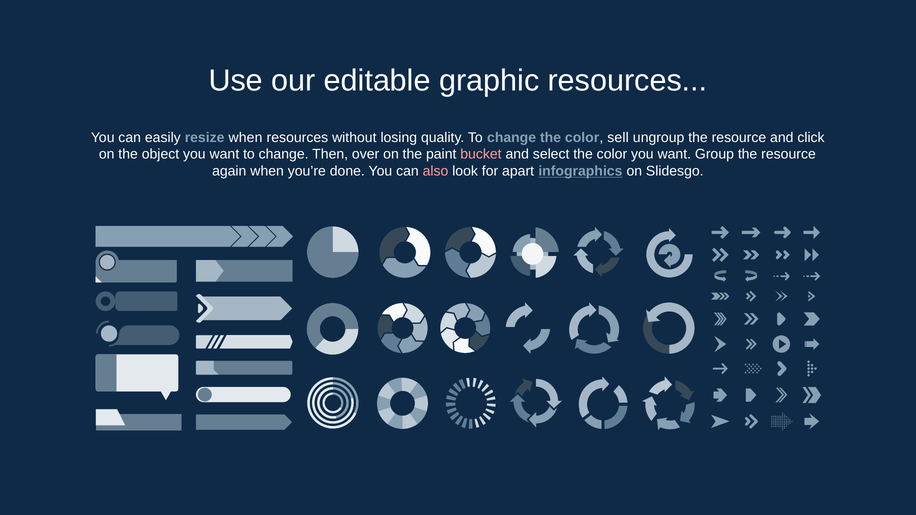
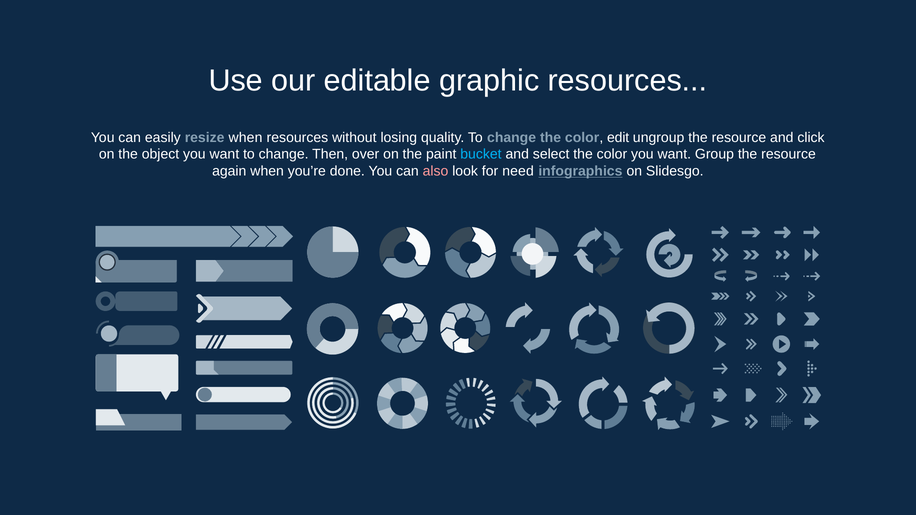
sell: sell -> edit (618, 138)
bucket colour: pink -> light blue (481, 154)
apart: apart -> need (518, 171)
